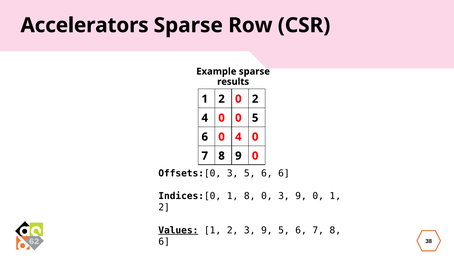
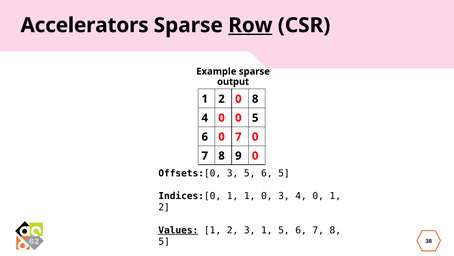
Row underline: none -> present (250, 25)
results: results -> output (233, 81)
0 2: 2 -> 8 (255, 99)
6 0 4: 4 -> 7 (238, 137)
6 6: 6 -> 5 (284, 173)
1 8: 8 -> 1 (250, 196)
0 3 9: 9 -> 4 (301, 196)
2 3 9: 9 -> 1 (267, 230)
6: 6 -> 5 (164, 241)
